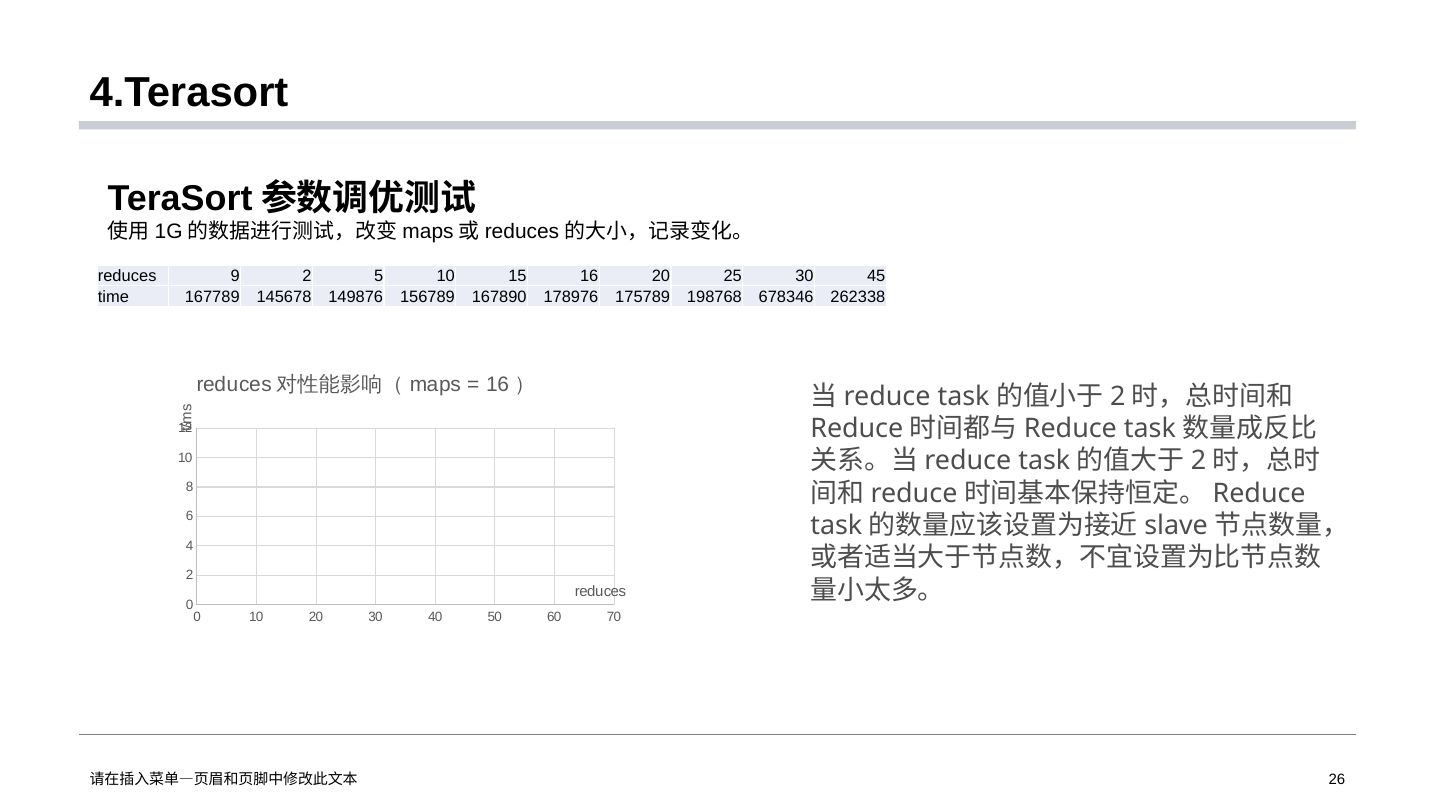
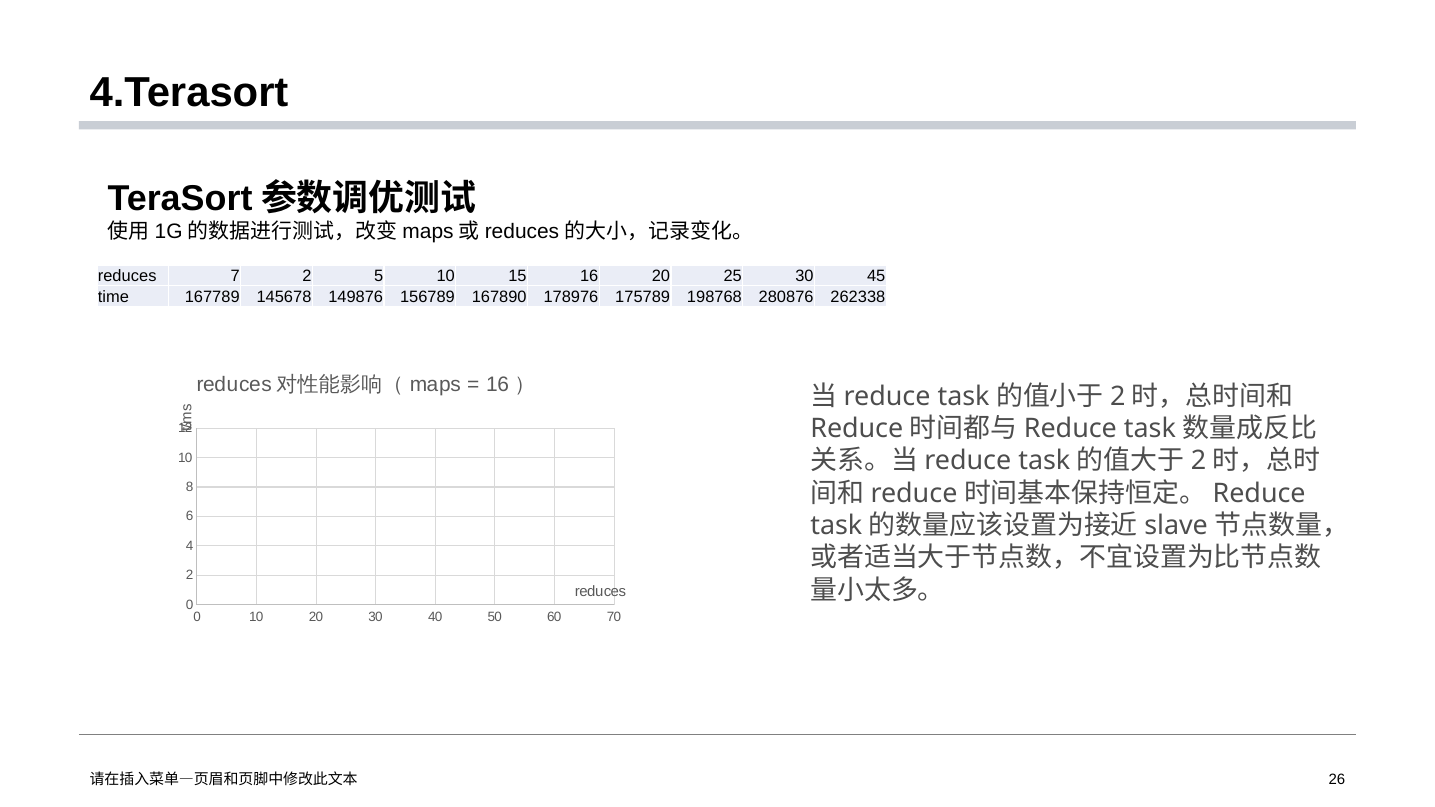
9: 9 -> 7 (235, 276)
678346: 678346 -> 280876 (786, 297)
